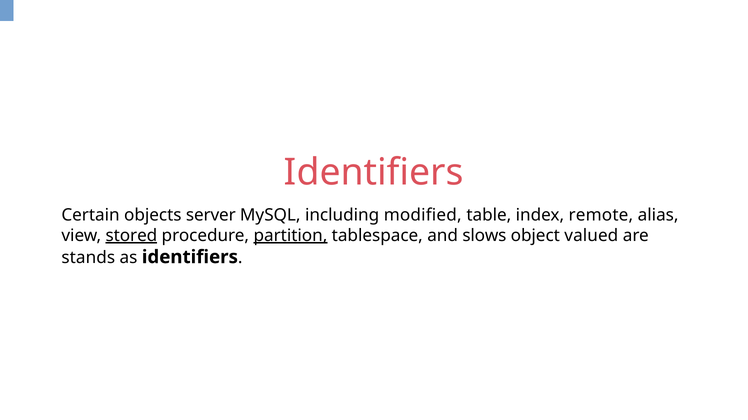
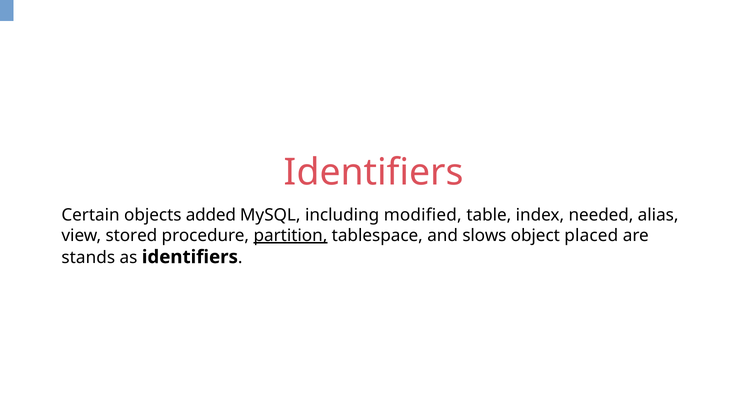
server: server -> added (211, 215)
remote: remote -> needed (601, 215)
stored underline: present -> none (131, 236)
valued: valued -> placed (591, 236)
